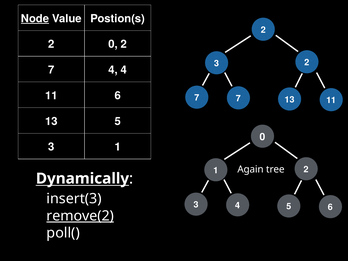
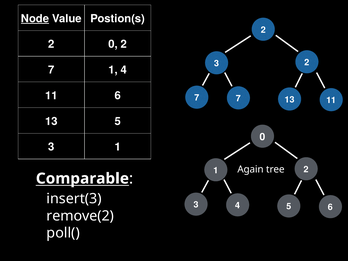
7 4: 4 -> 1 (113, 70)
Dynamically: Dynamically -> Comparable (82, 179)
remove(2 underline: present -> none (80, 216)
